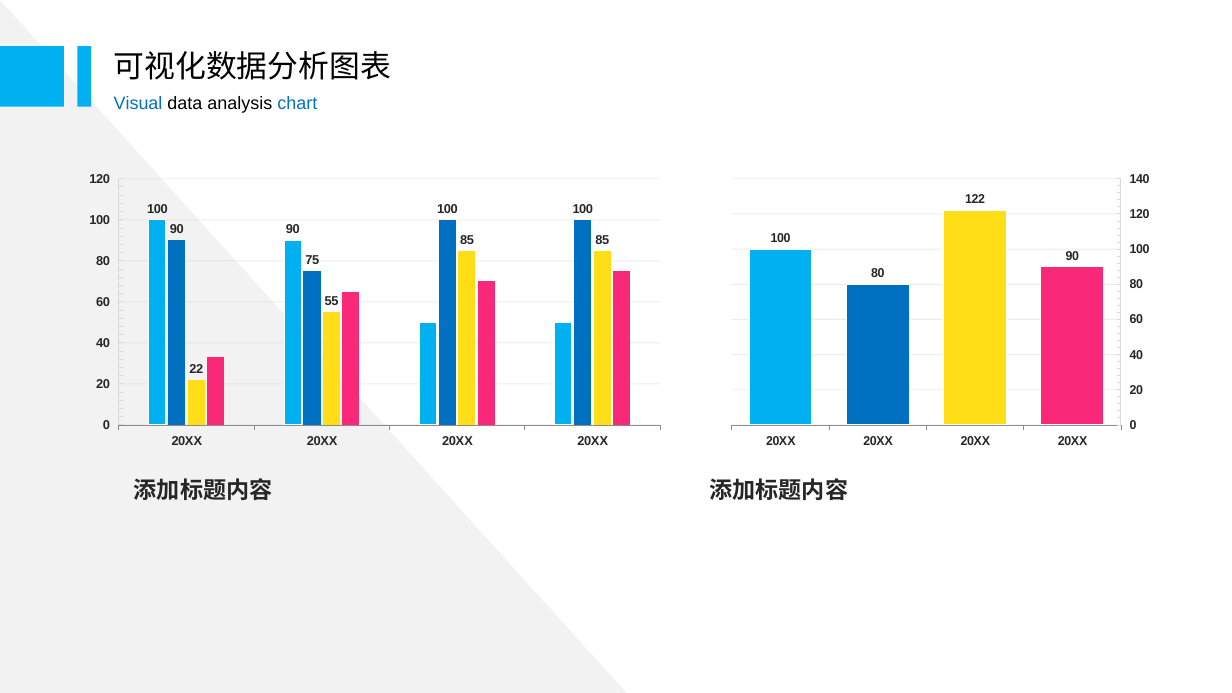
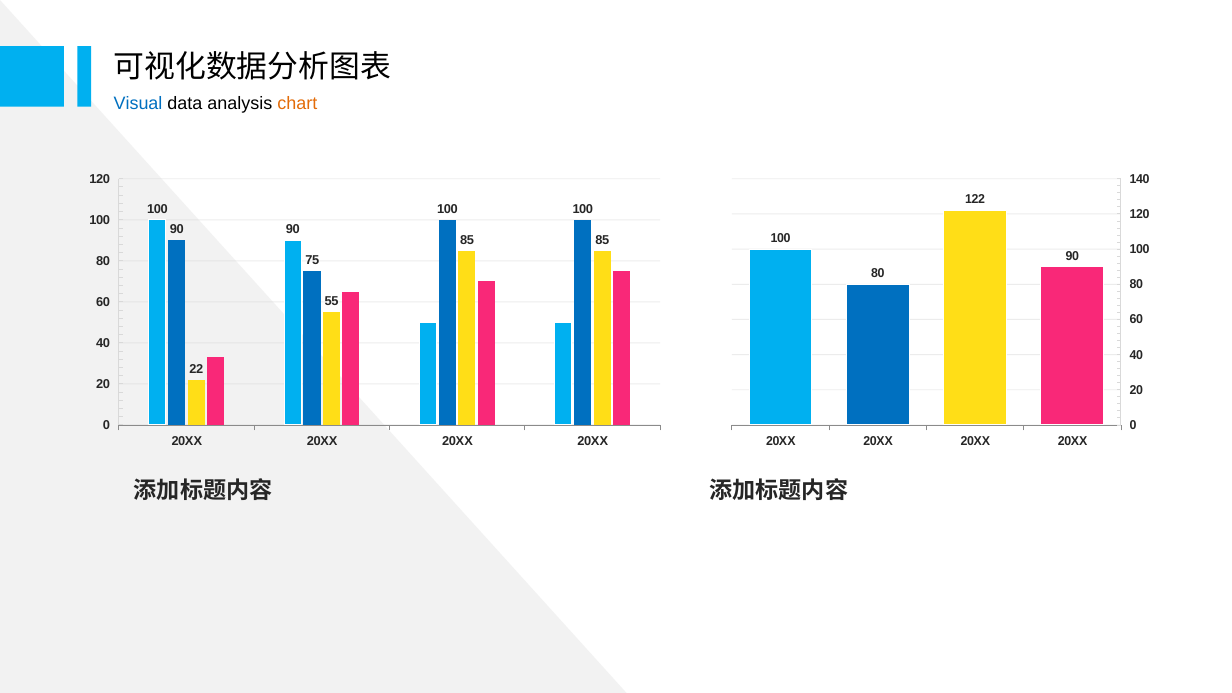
chart colour: blue -> orange (297, 103)
